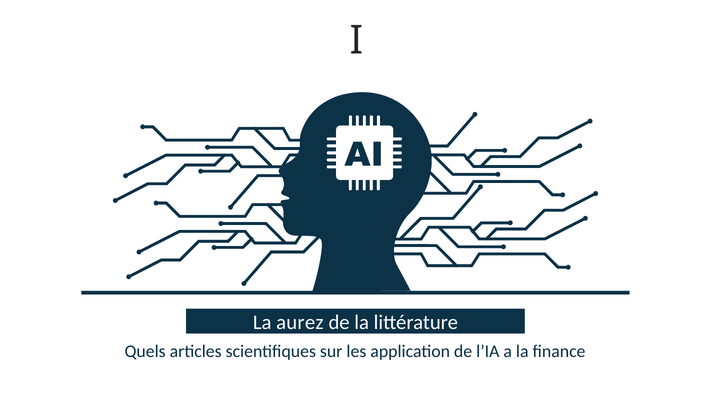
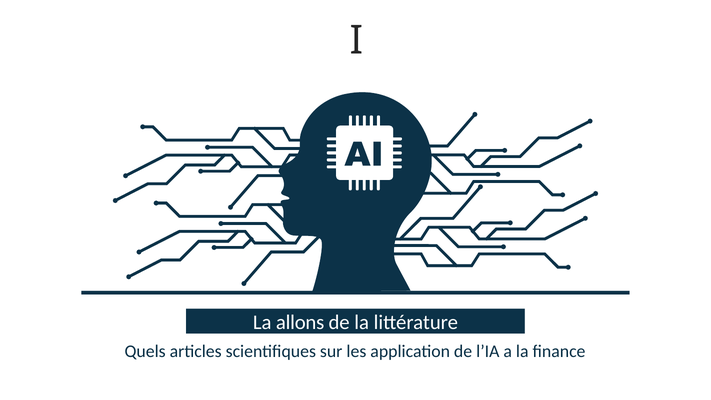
aurez: aurez -> allons (300, 323)
